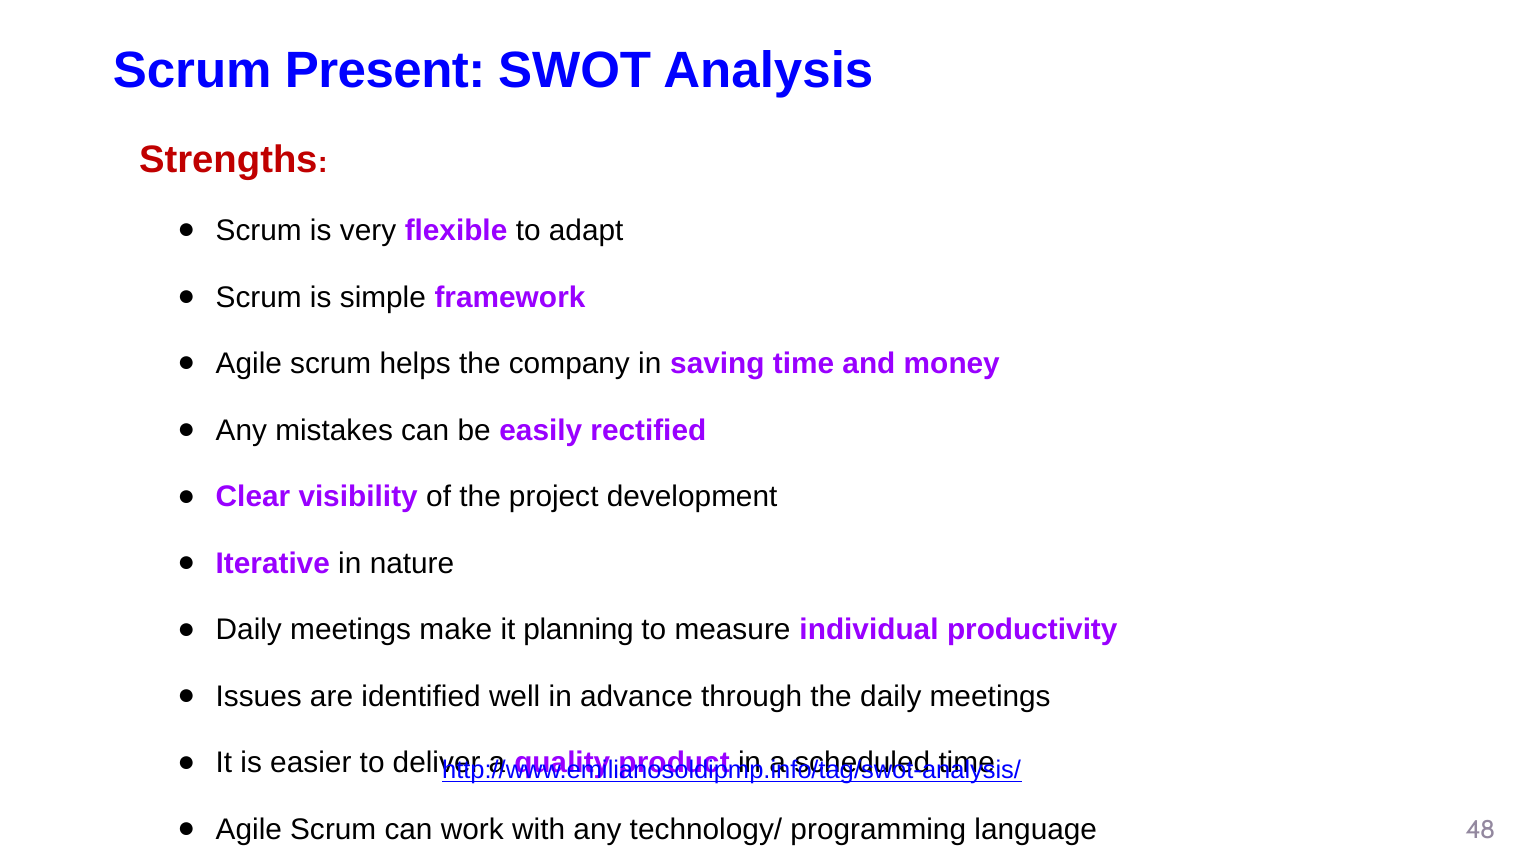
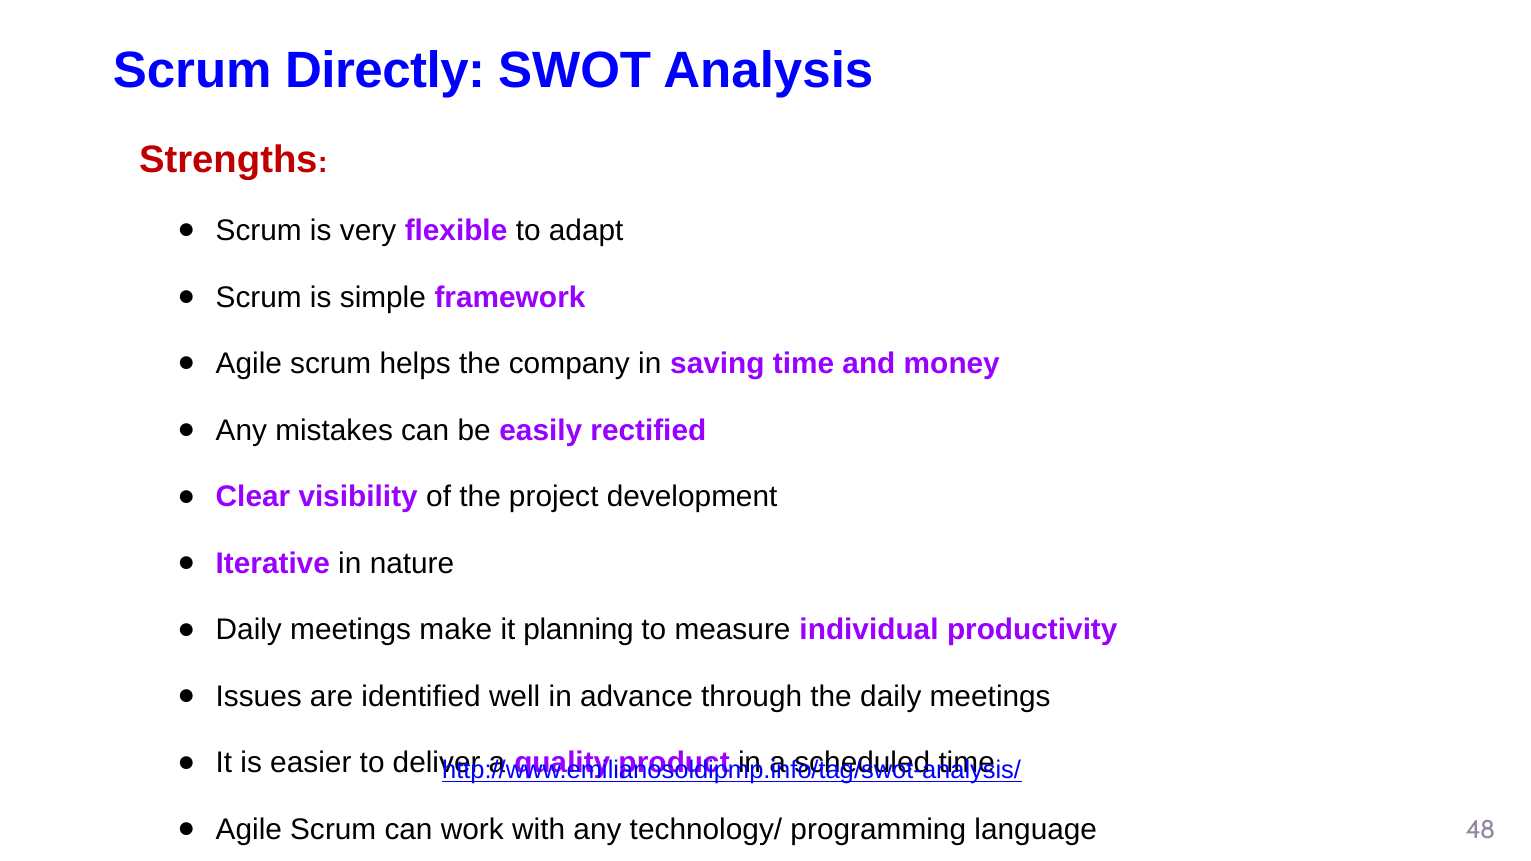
Present: Present -> Directly (385, 70)
